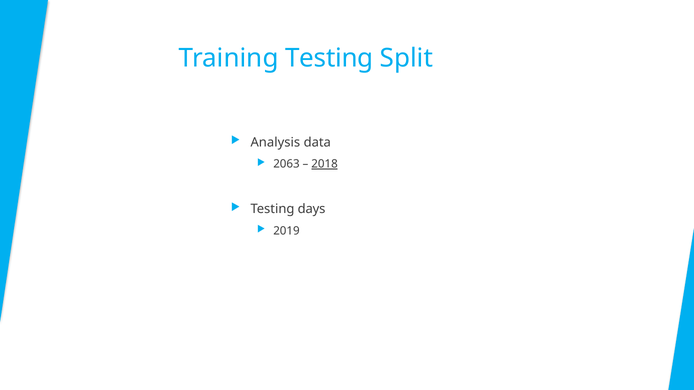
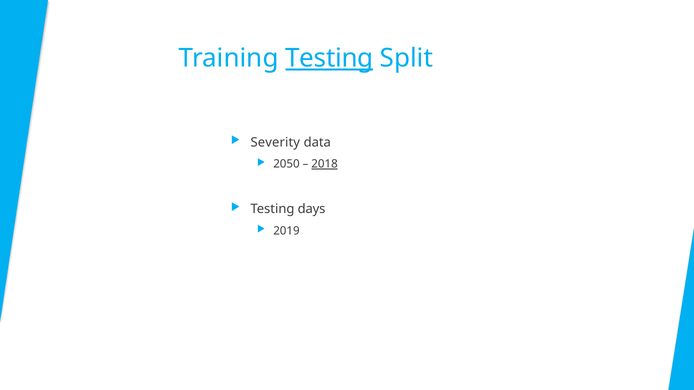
Testing underline: none -> present (329, 58)
Analysis: Analysis -> Severity (275, 142)
2063: 2063 -> 2050 (286, 164)
